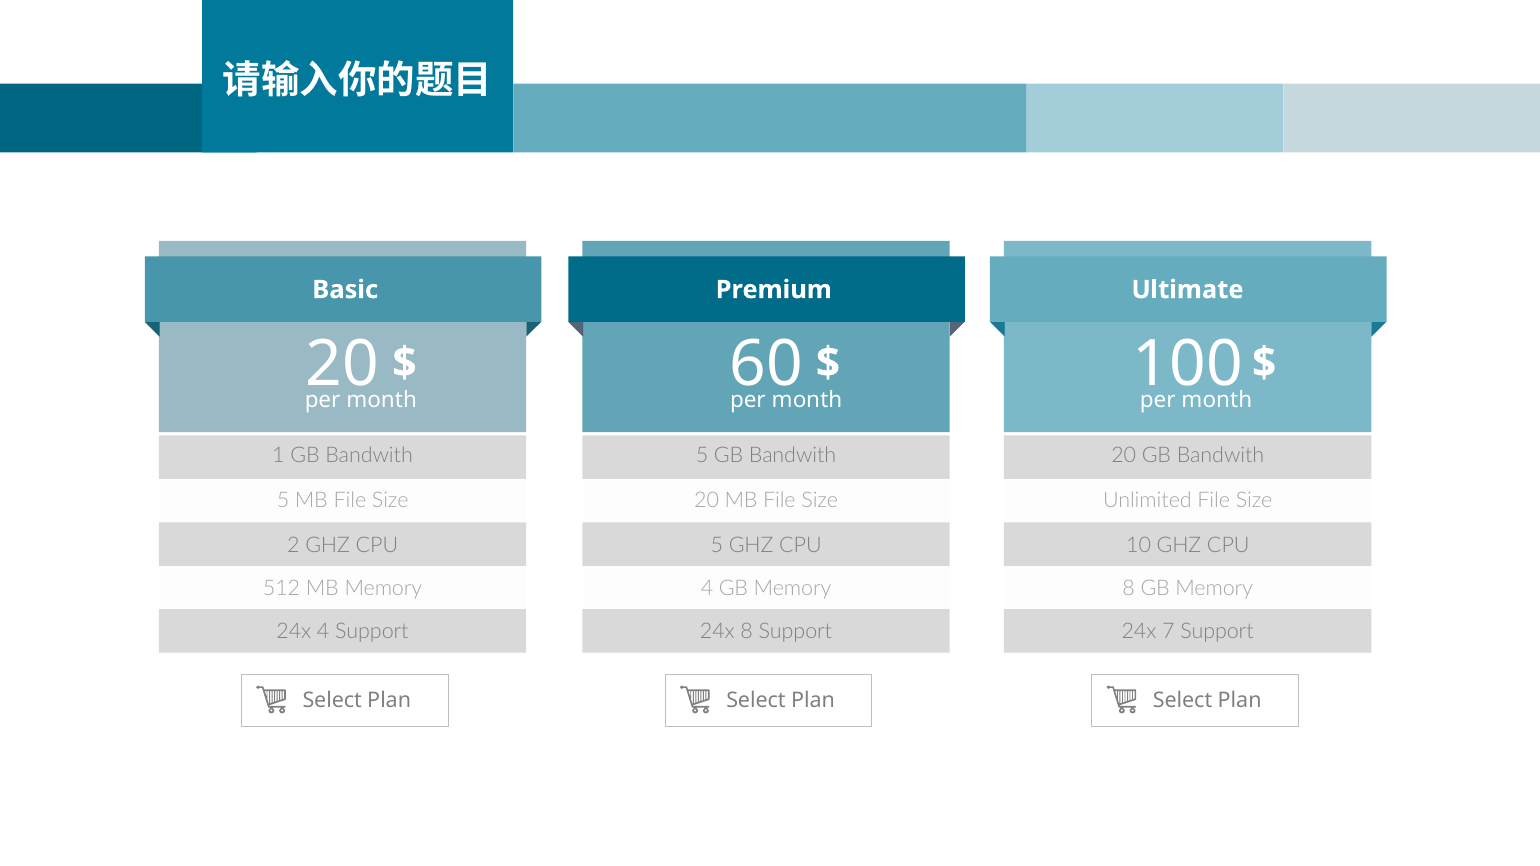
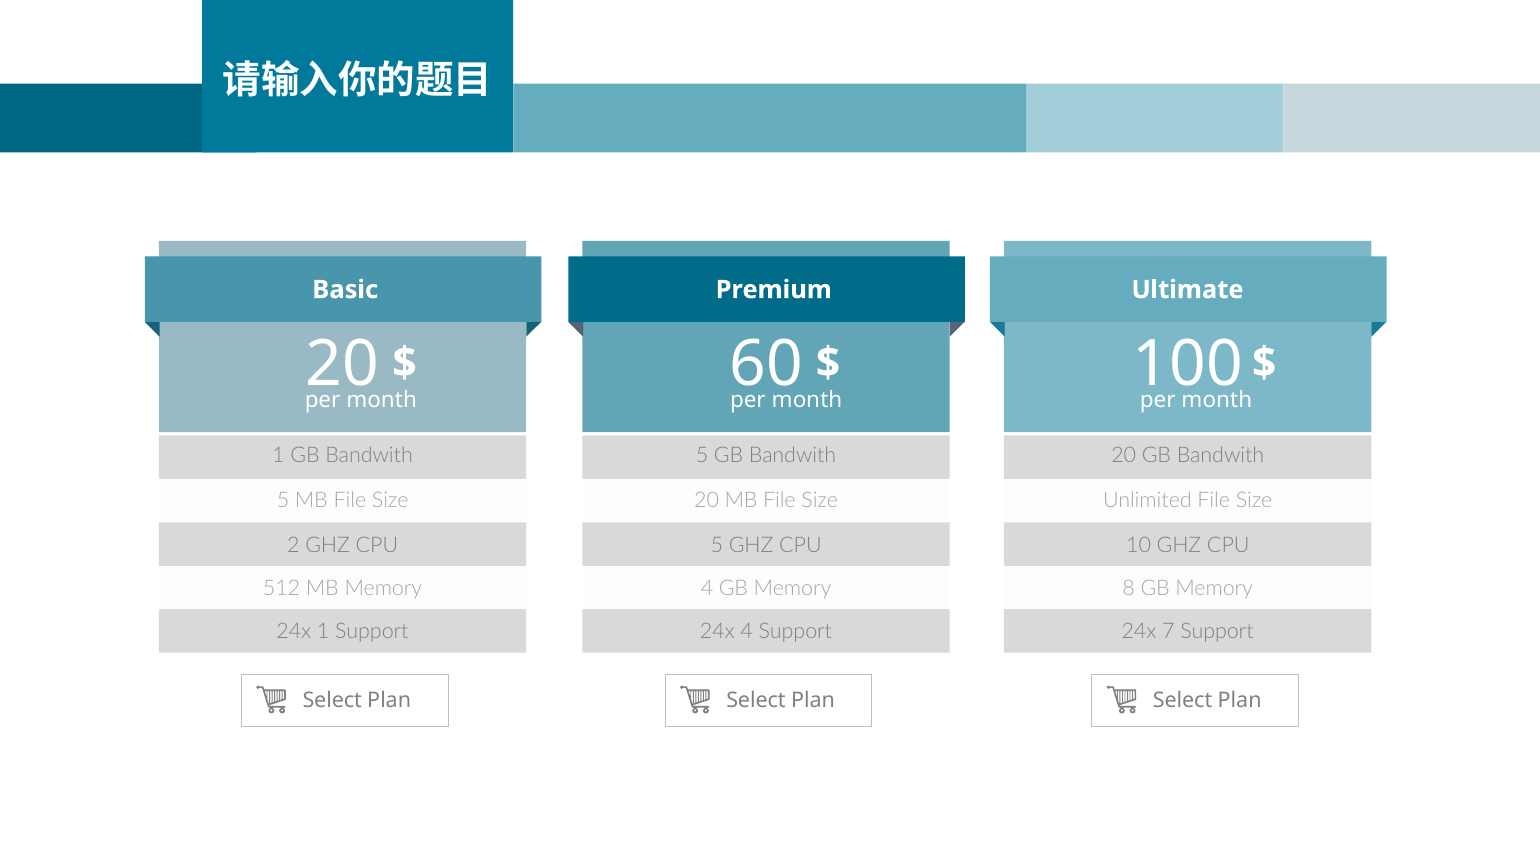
24x 4: 4 -> 1 (323, 632)
24x 8: 8 -> 4 (747, 632)
